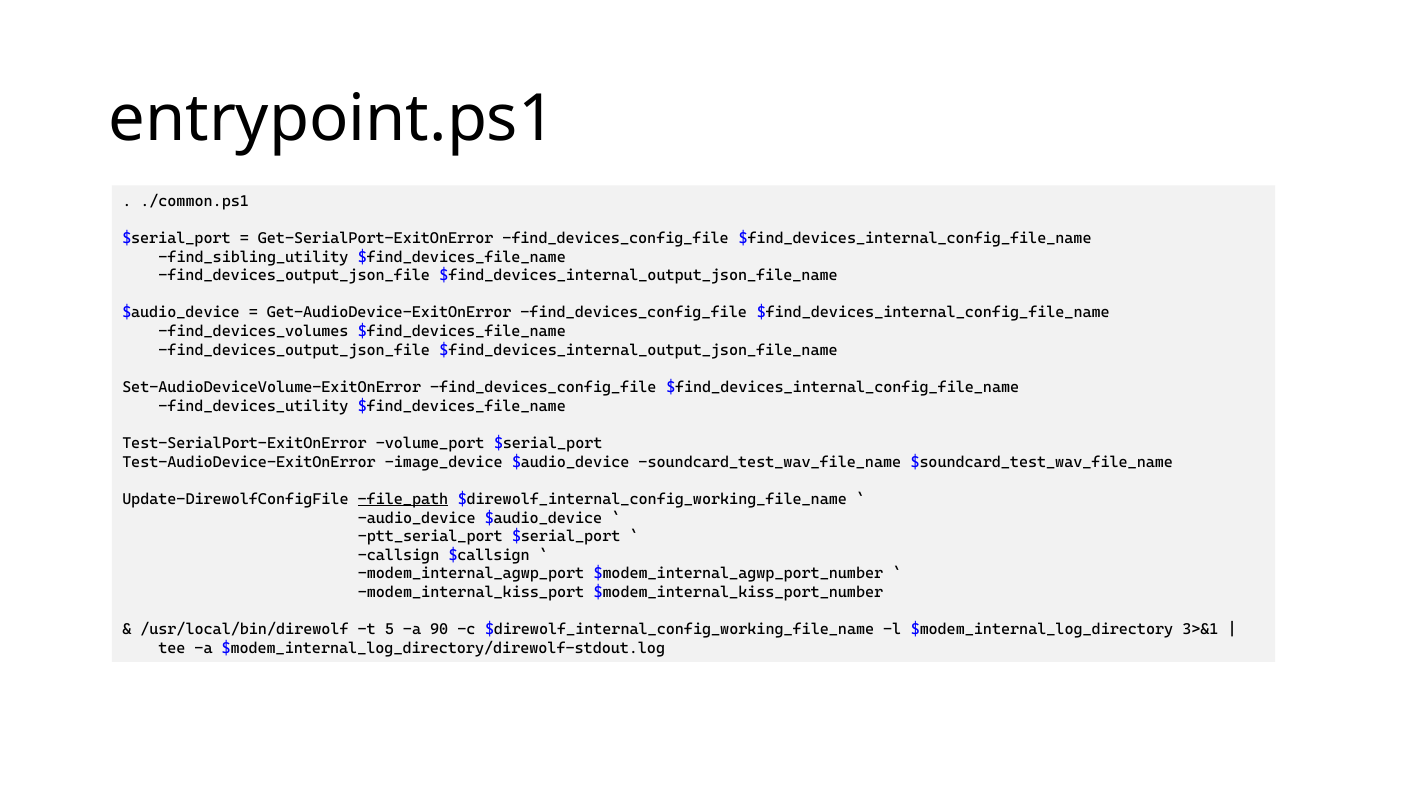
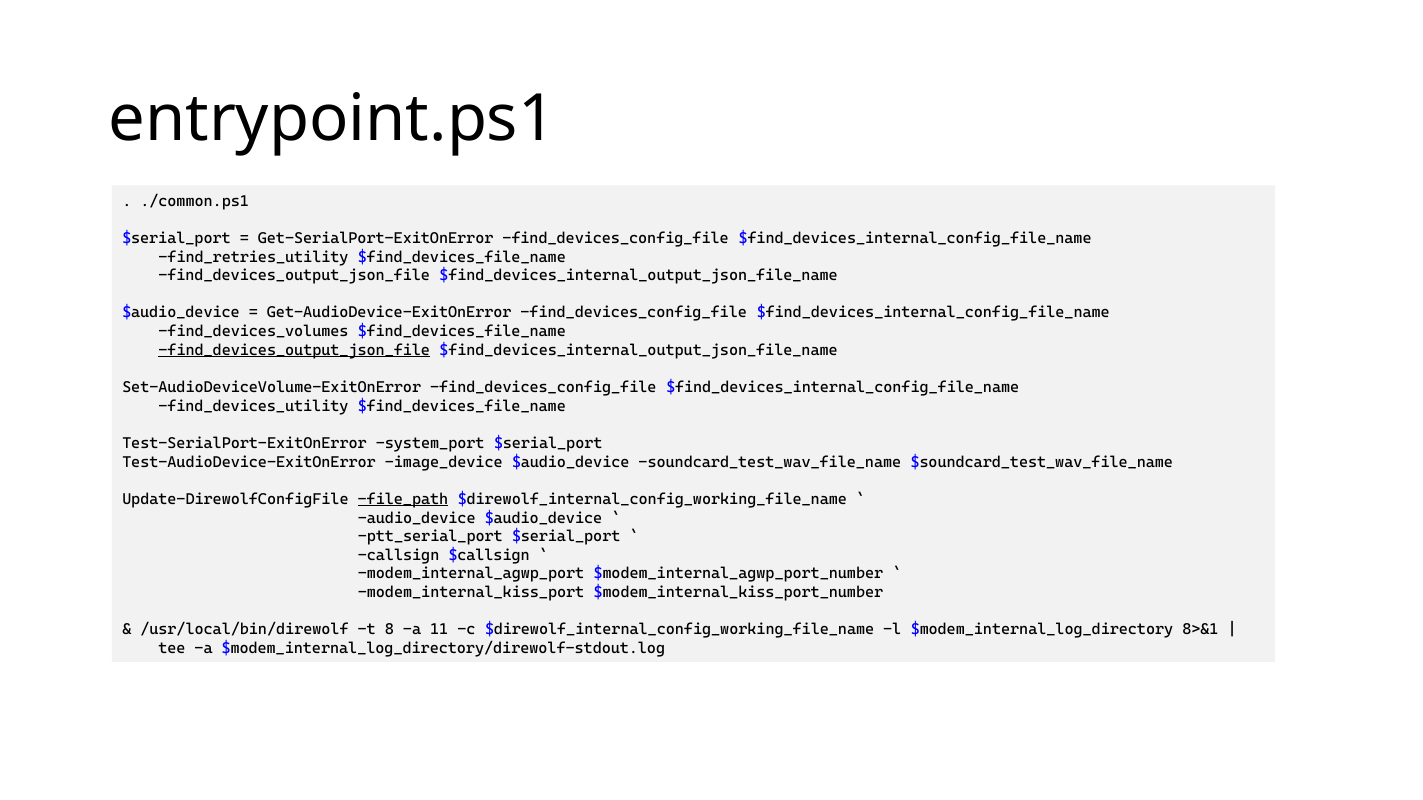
find_sibling_utility: find_sibling_utility -> find_retries_utility (253, 257)
find_devices_output_json_file underline: none -> present (294, 350)
volume_port: volume_port -> system_port (430, 444)
5: 5 -> 8 (389, 630)
90: 90 -> 11 (439, 630)
3>&1: 3>&1 -> 8>&1 (1200, 630)
